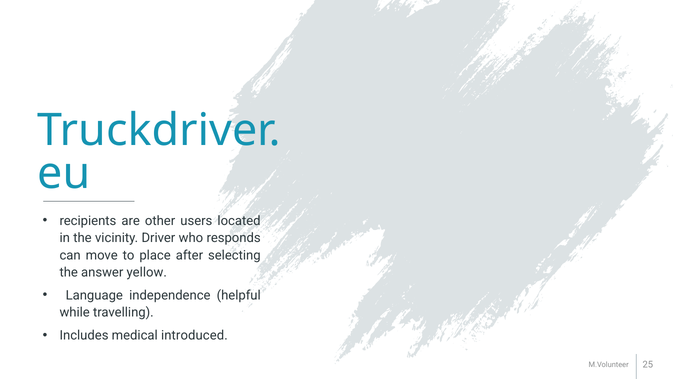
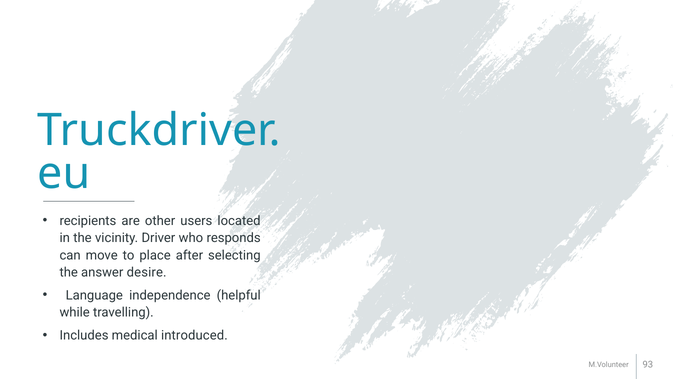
yellow: yellow -> desire (147, 272)
25: 25 -> 93 (648, 364)
